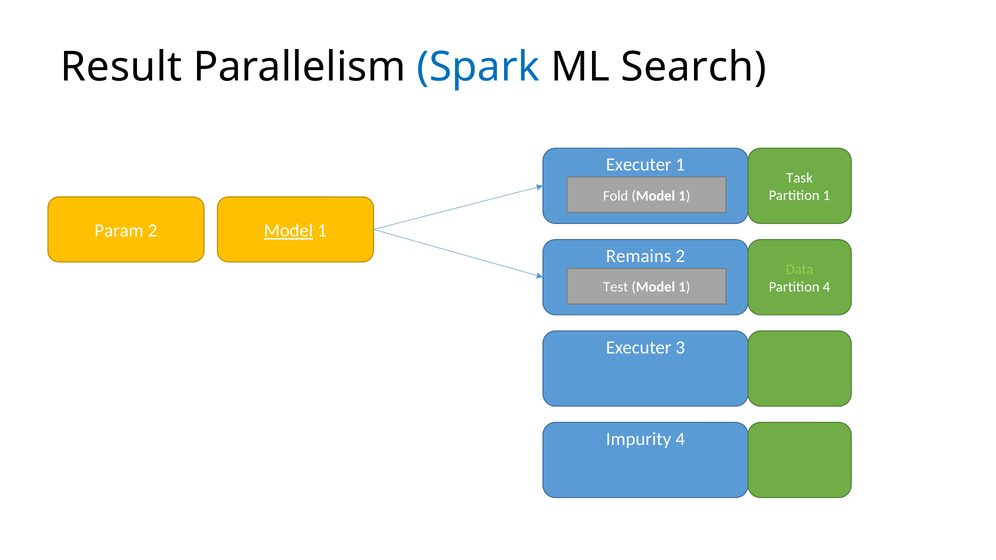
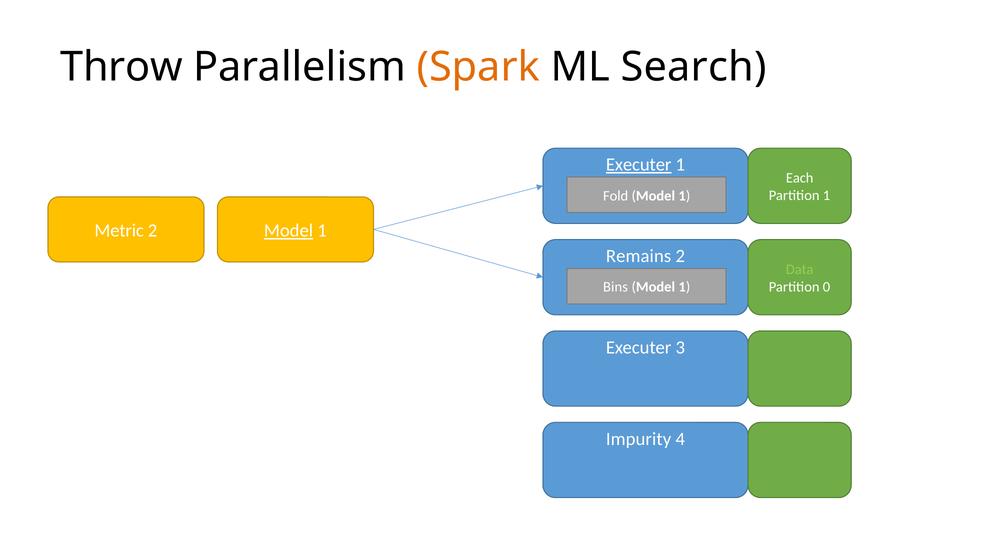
Result: Result -> Throw (122, 67)
Spark colour: blue -> orange (478, 67)
Executer underline: none -> present (639, 165)
Task: Task -> Each (800, 178)
Param: Param -> Metric (119, 231)
Partition 4: 4 -> 0 (827, 287)
Test: Test -> Bins (616, 287)
